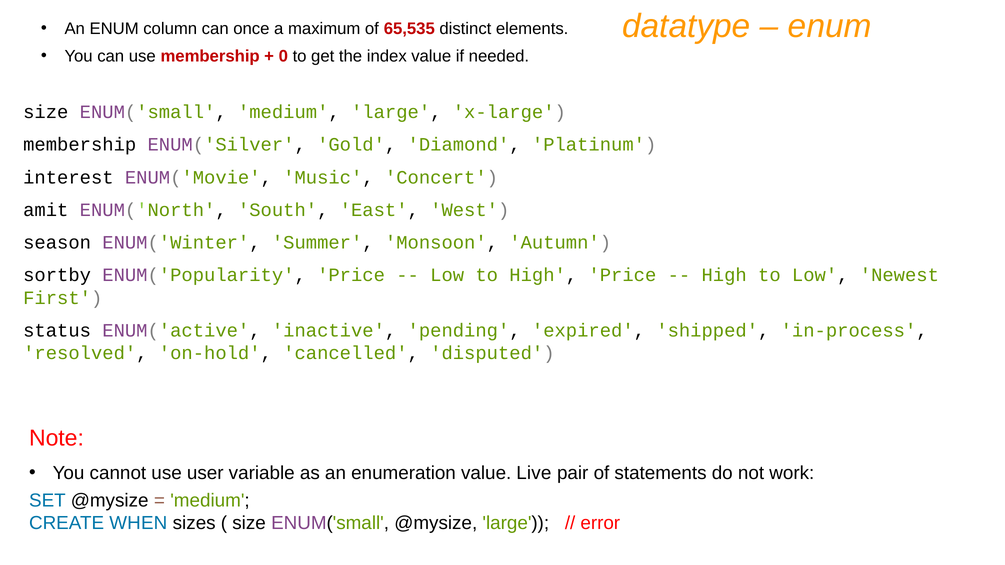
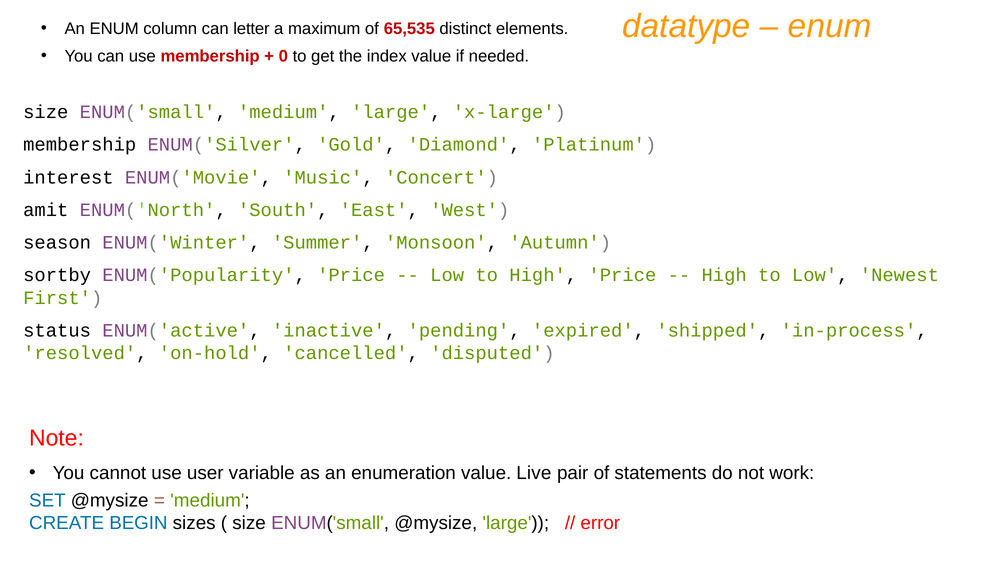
once: once -> letter (251, 29)
WHEN: WHEN -> BEGIN (138, 523)
